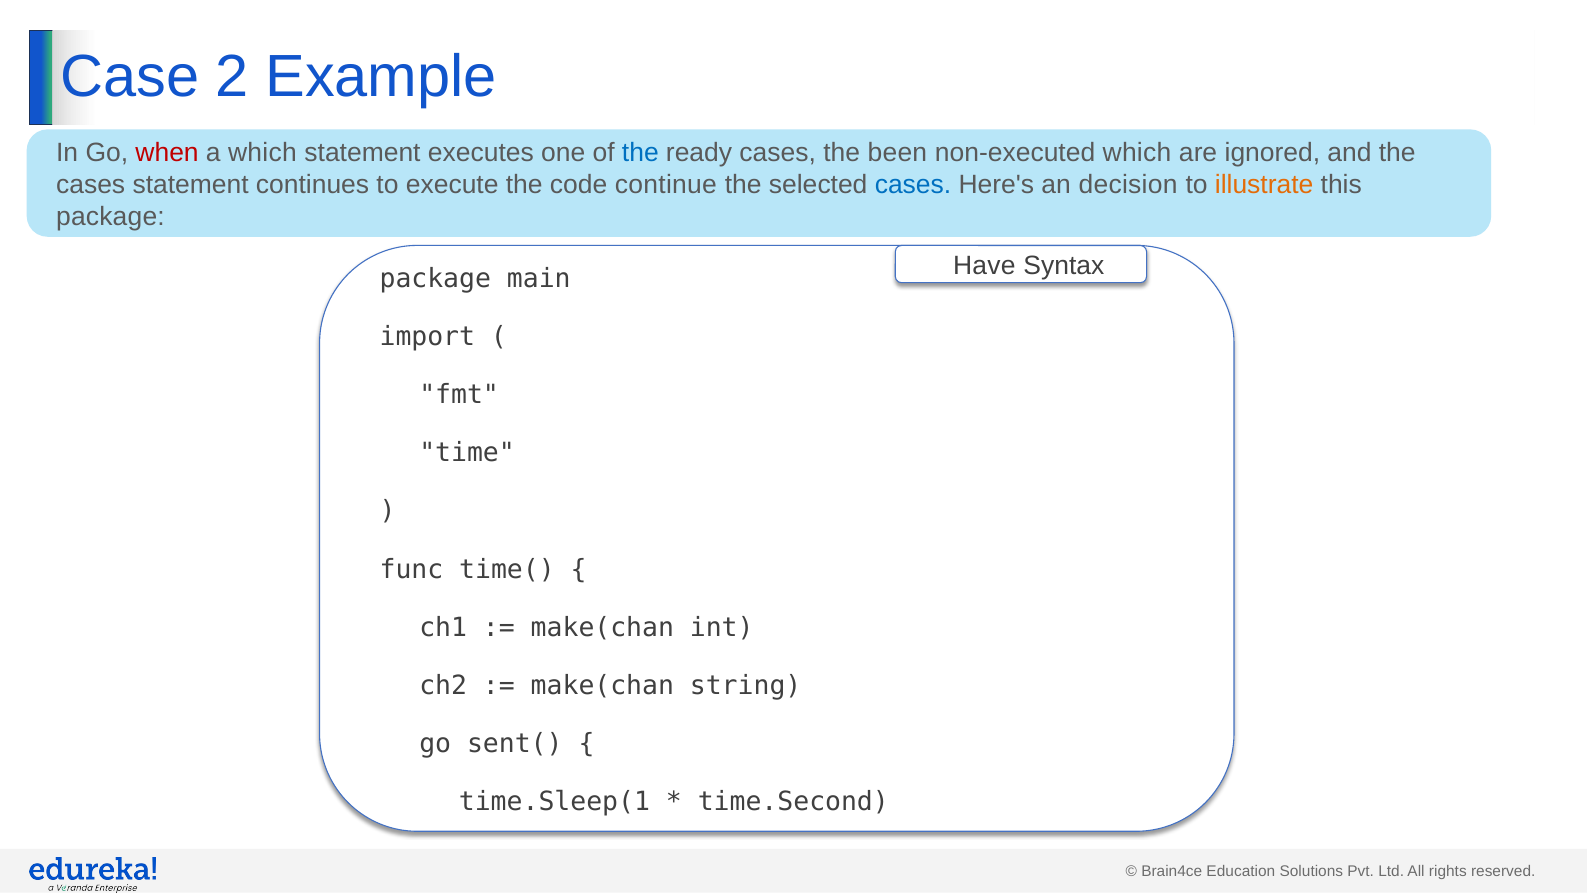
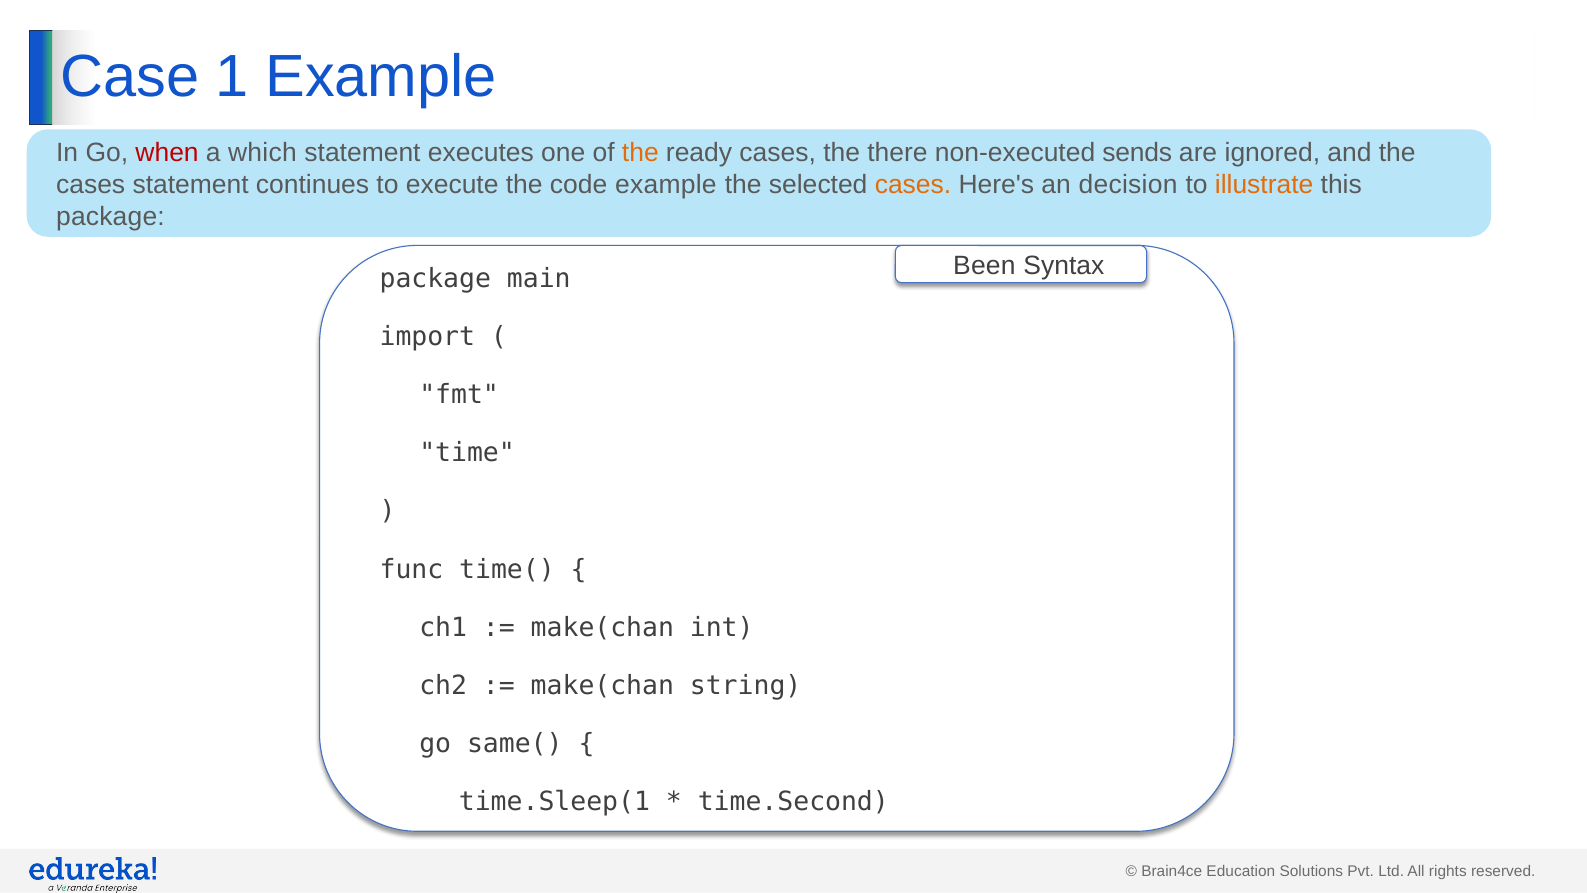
2: 2 -> 1 (232, 77)
the colour: blue -> orange (640, 153)
been: been -> there (897, 153)
non-executed which: which -> sends (1137, 153)
code continue: continue -> example (666, 185)
cases colour: blue -> orange (913, 185)
Have: Have -> Been (984, 266)
sent(: sent( -> same( (515, 744)
